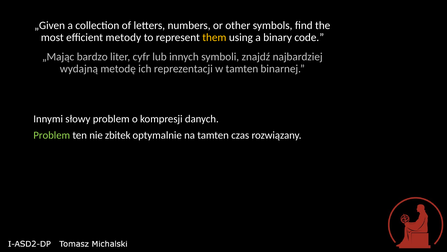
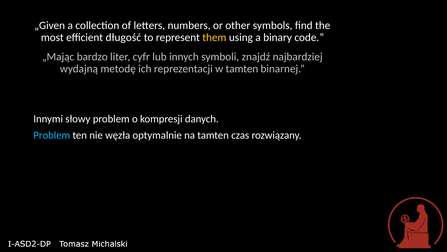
metody: metody -> długość (123, 38)
Problem colour: light green -> light blue (52, 135)
zbitek: zbitek -> węzła (118, 135)
